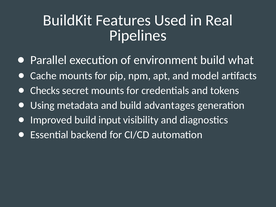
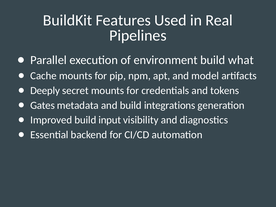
Checks: Checks -> Deeply (45, 90)
Using: Using -> Gates (43, 105)
advantages: advantages -> integrations (170, 105)
